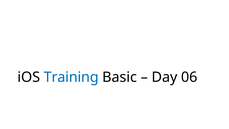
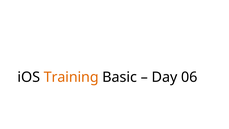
Training colour: blue -> orange (71, 77)
